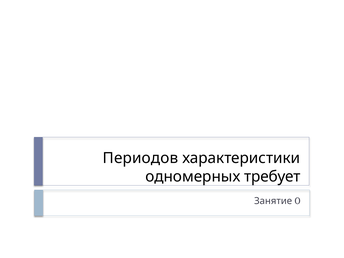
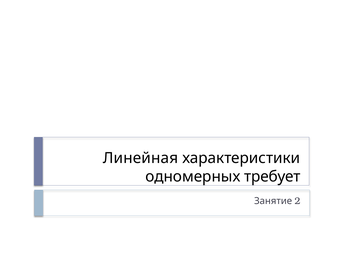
Периодов: Периодов -> Линейная (140, 158)
0: 0 -> 2 (297, 201)
